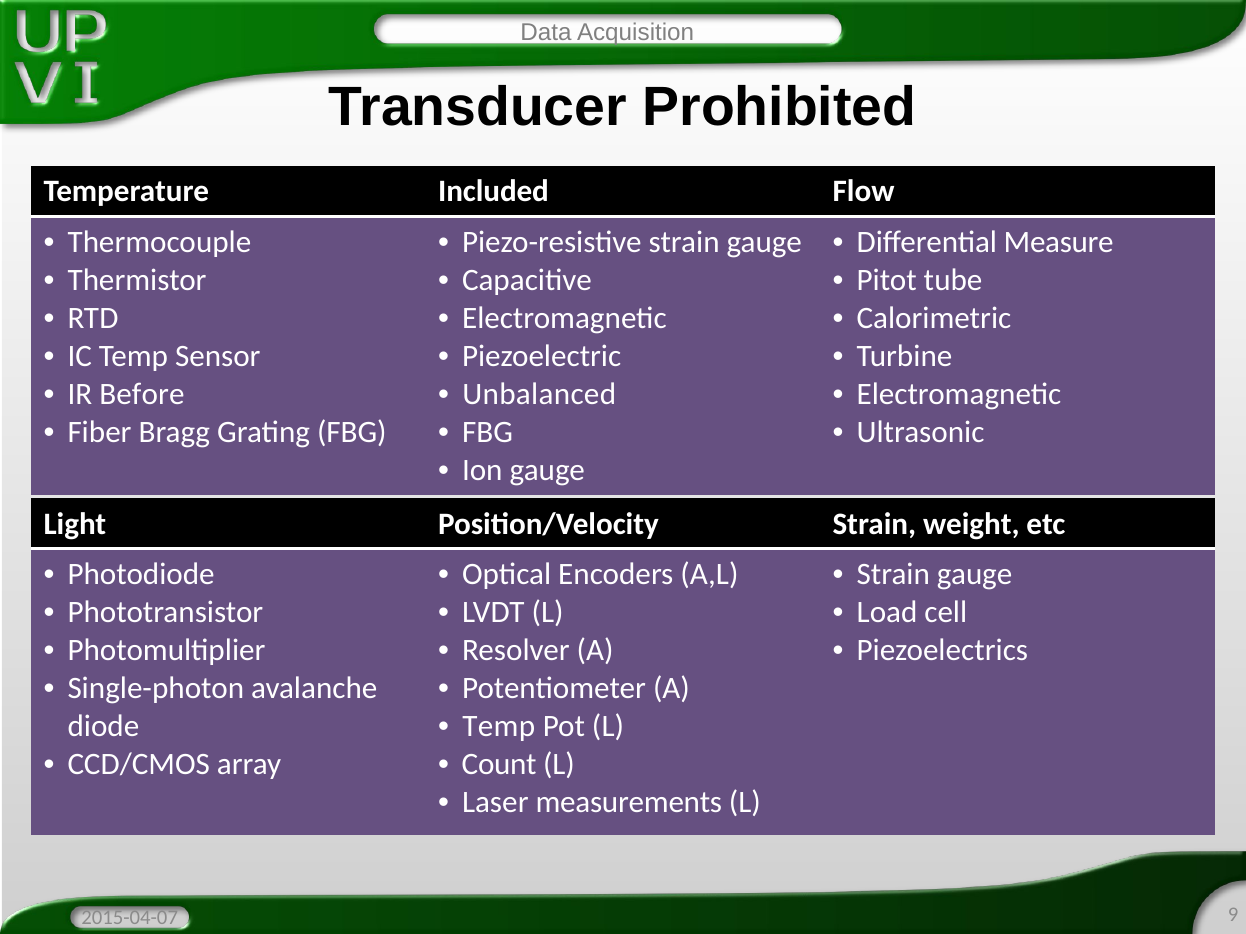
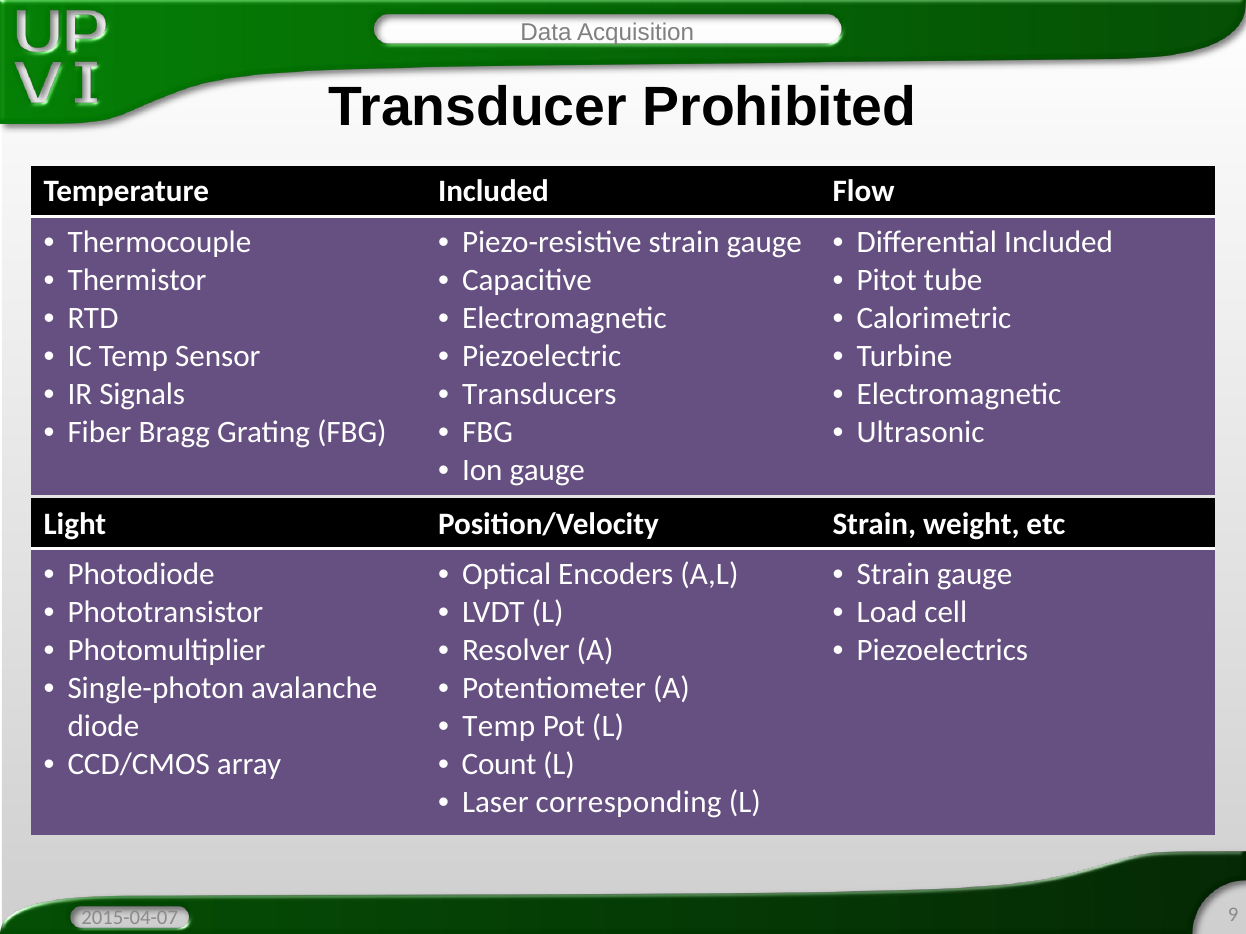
Differential Measure: Measure -> Included (1059, 242)
Before: Before -> Signals (142, 394)
Unbalanced: Unbalanced -> Transducers (539, 394)
measurements: measurements -> corresponding (629, 803)
